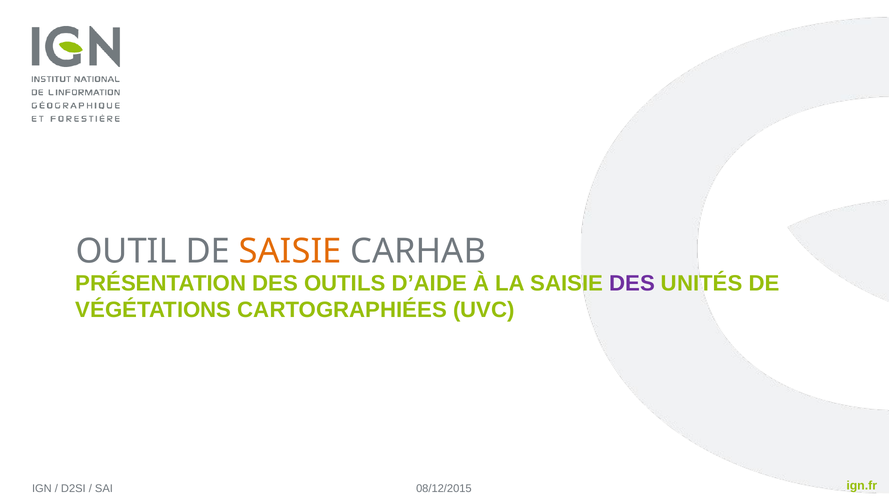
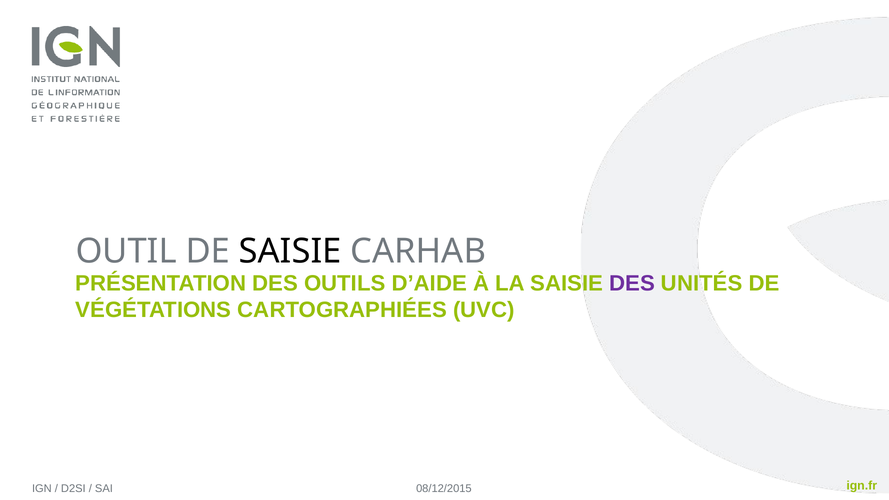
SAISIE colour: orange -> black (290, 251)
